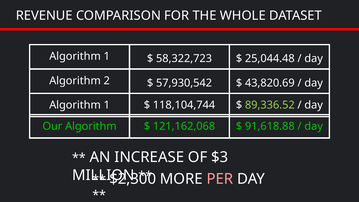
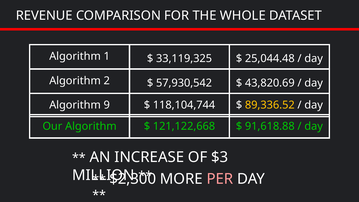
58,322,723: 58,322,723 -> 33,119,325 (184, 59)
1: 1 -> 9 (107, 105)
89,336.52 colour: light green -> yellow (270, 105)
121,162,068: 121,162,068 -> 121,122,668 (184, 126)
